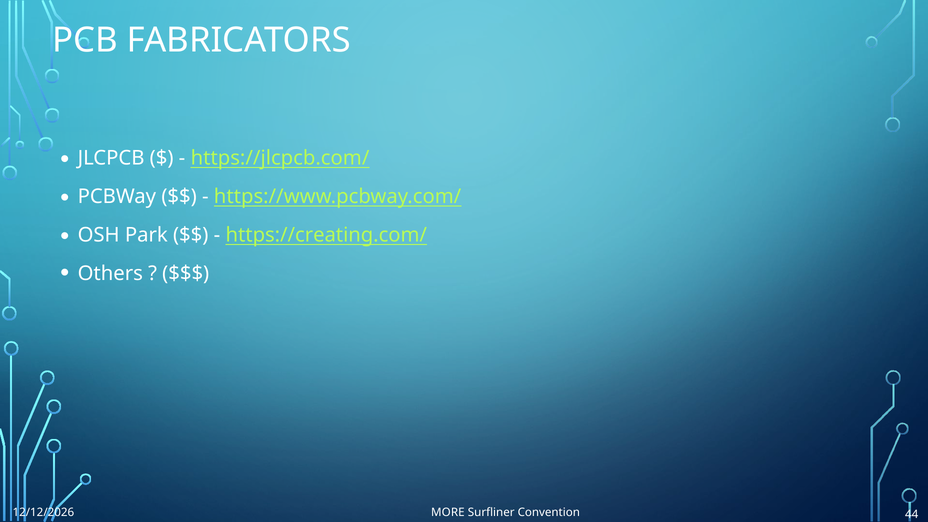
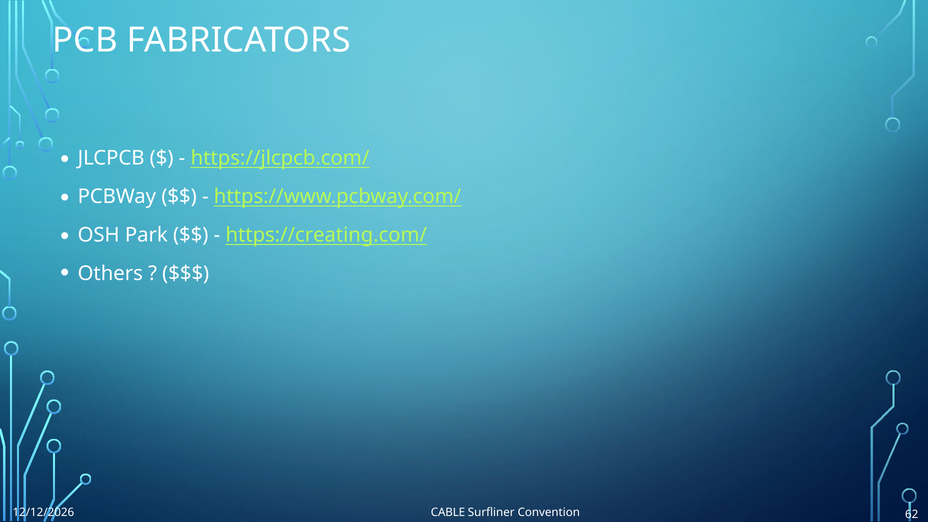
MORE: MORE -> CABLE (448, 513)
44: 44 -> 62 (912, 514)
